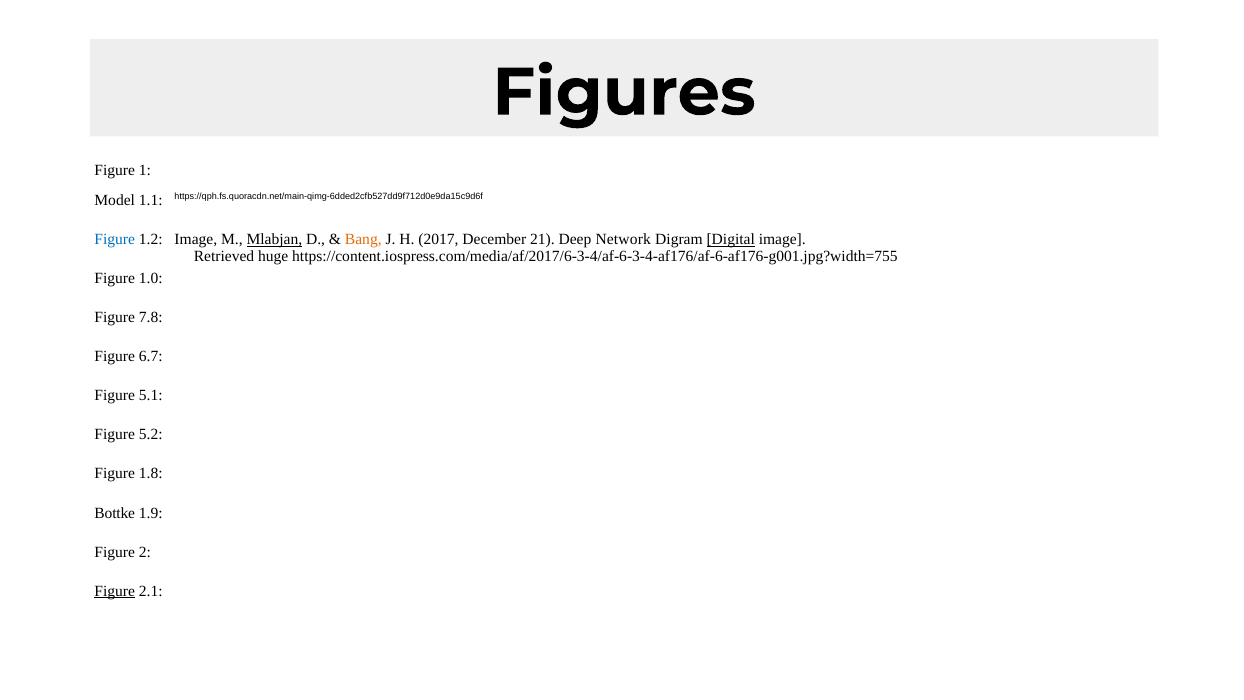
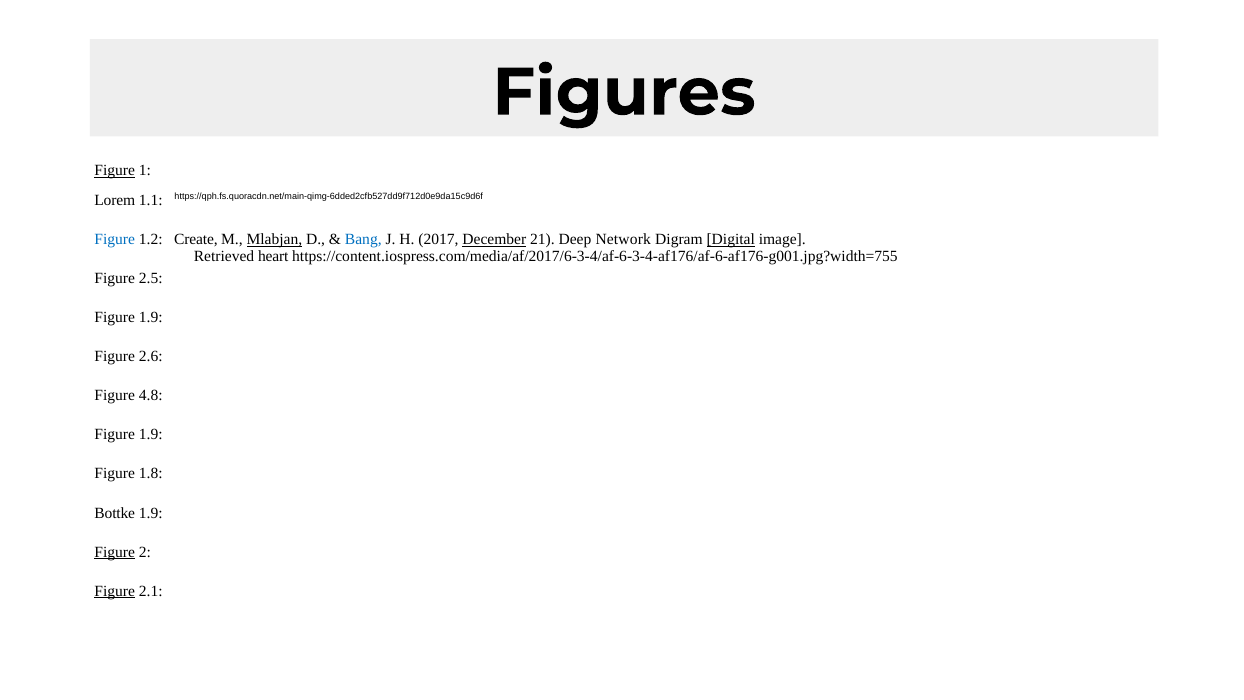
Figure underline: none -> present (115, 171)
Model: Model -> Lorem (115, 200)
1.2 Image: Image -> Create (196, 239)
Bang colour: orange -> blue (363, 239)
December underline: none -> present (494, 239)
huge: huge -> heart (273, 256)
1.0: 1.0 -> 2.5 (151, 278)
7.8: 7.8 -> 1.9 (151, 317)
6.7: 6.7 -> 2.6 (151, 356)
5.1: 5.1 -> 4.8 (151, 395)
5.2: 5.2 -> 1.9 (151, 435)
Figure underline: none -> present (115, 552)
